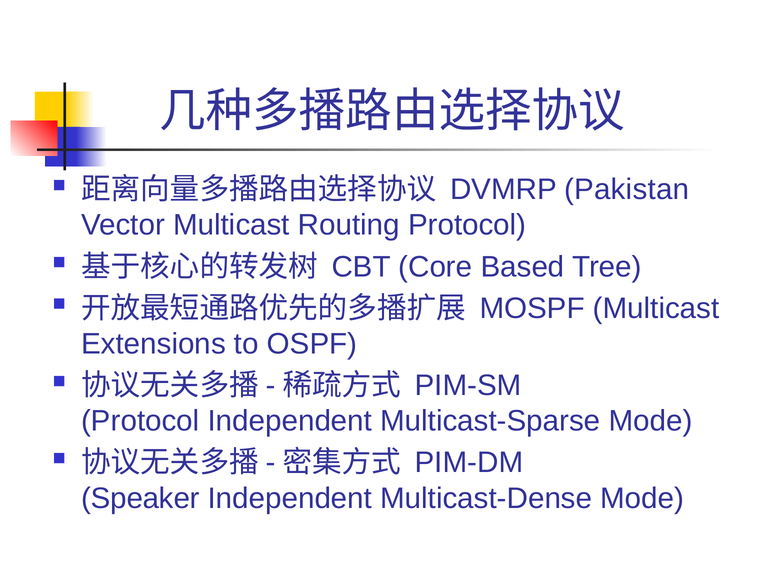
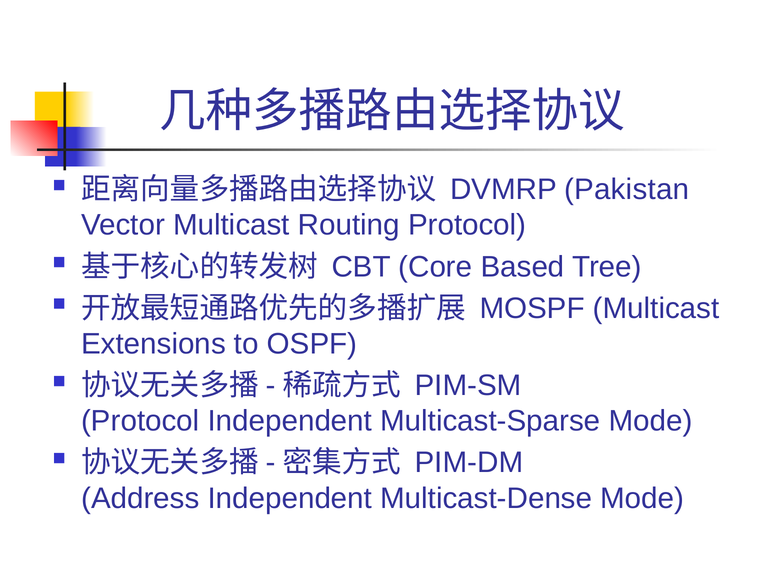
Speaker: Speaker -> Address (140, 498)
